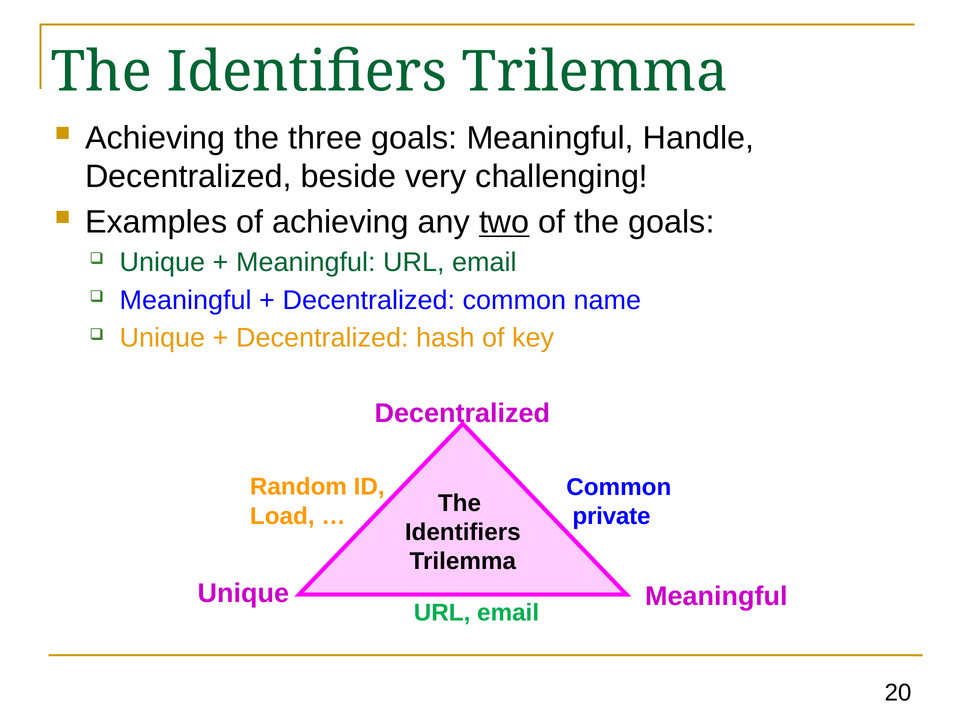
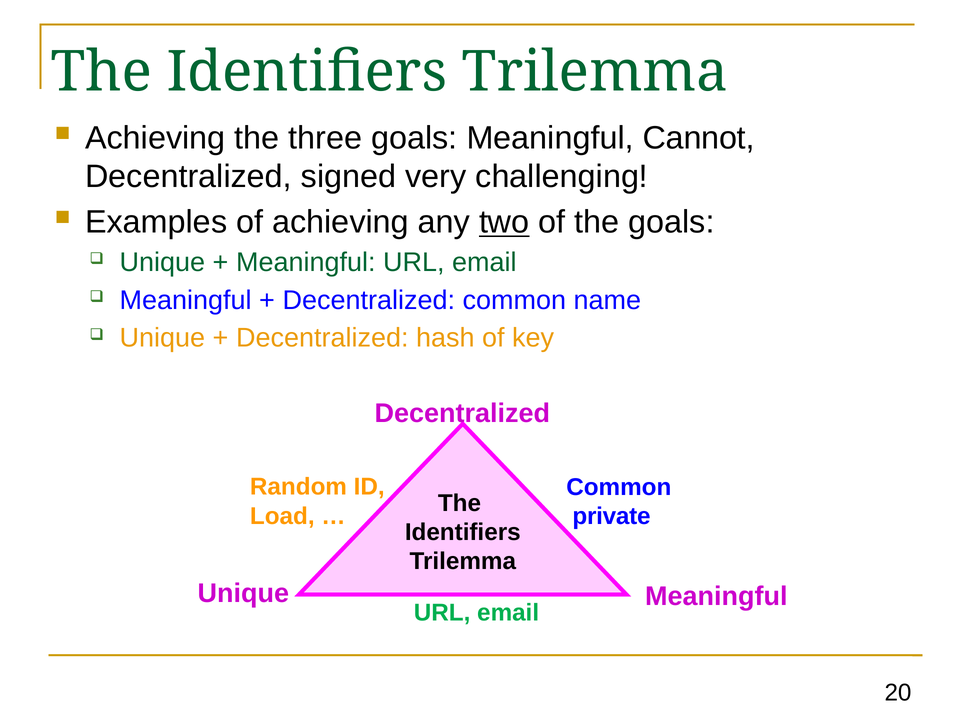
Handle: Handle -> Cannot (699, 138)
beside: beside -> signed (349, 177)
